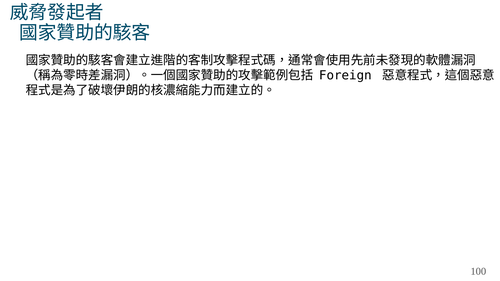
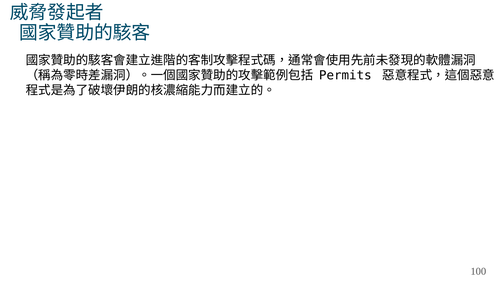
Foreign: Foreign -> Permits (345, 75)
